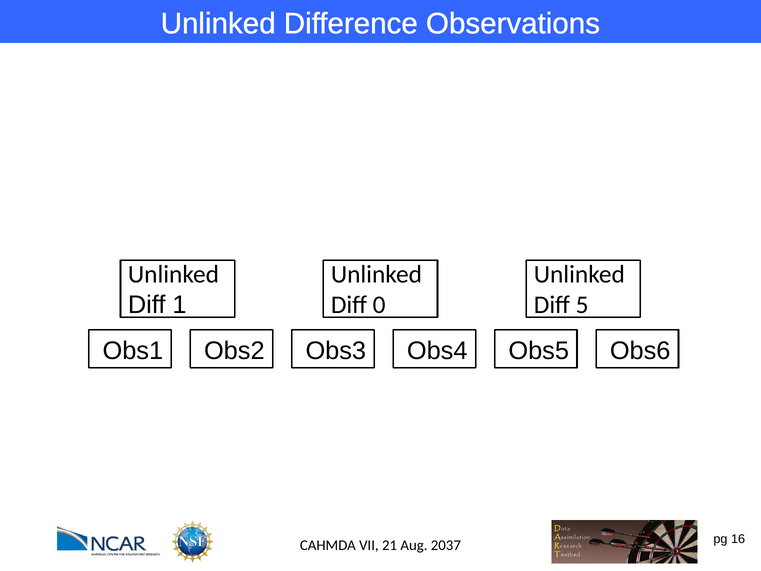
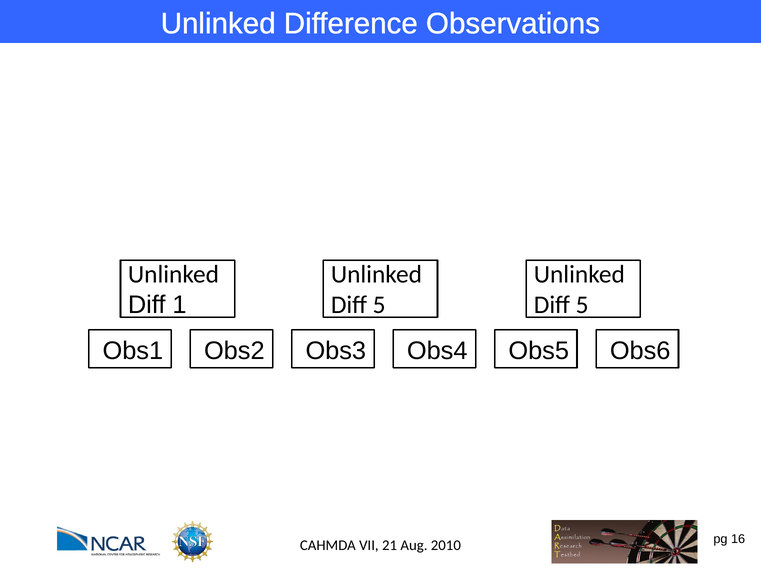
0: 0 -> 5 (379, 305)
2037: 2037 -> 2010 (446, 545)
